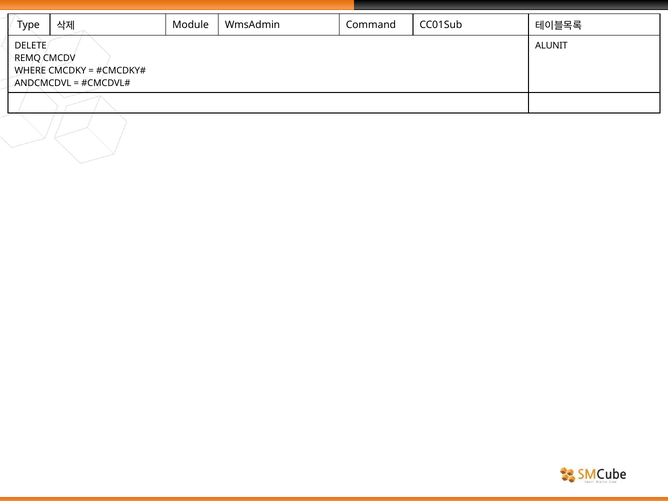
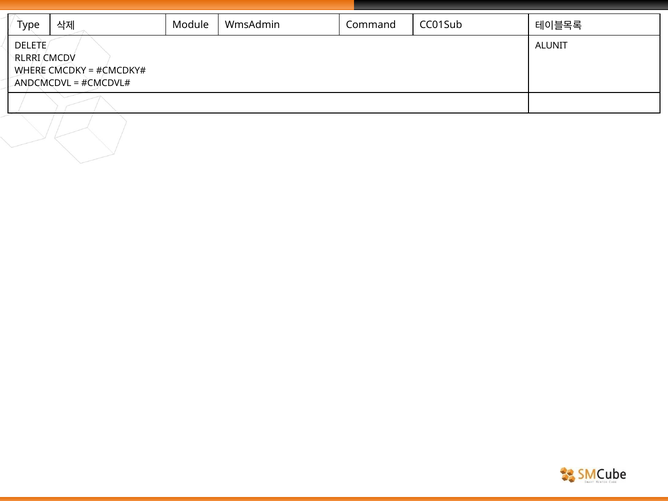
REMQ: REMQ -> RLRRI (28, 58)
